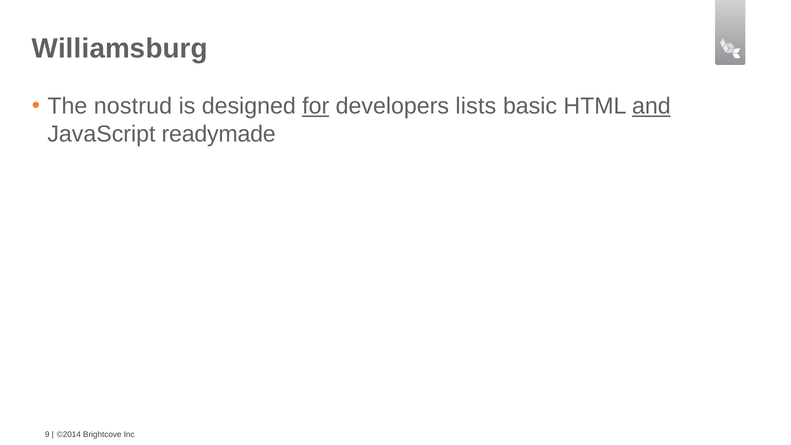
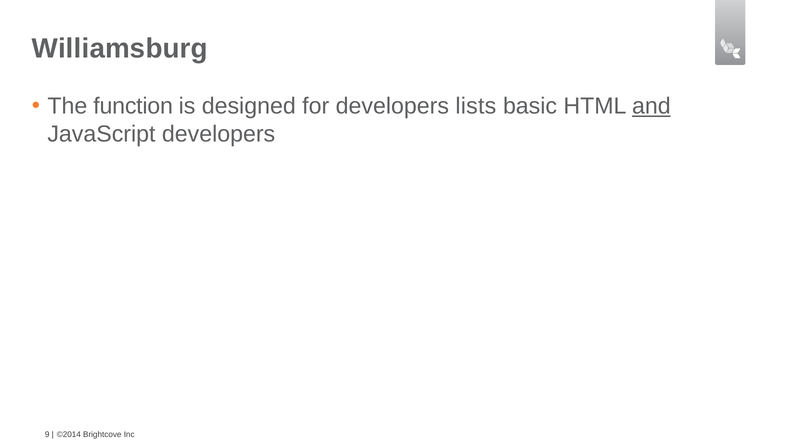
nostrud: nostrud -> function (133, 106)
for underline: present -> none (316, 106)
JavaScript readymade: readymade -> developers (219, 134)
